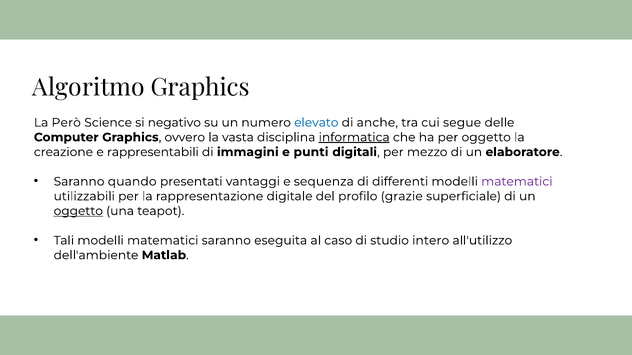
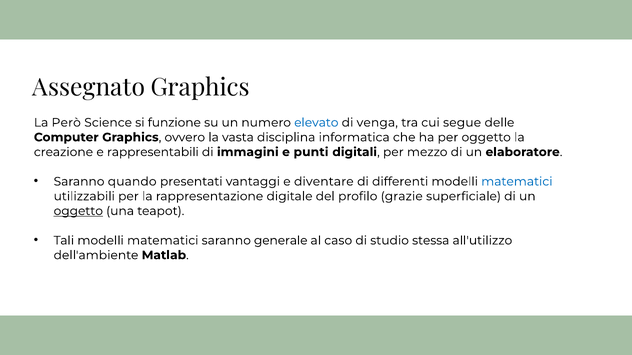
Algoritmo: Algoritmo -> Assegnato (89, 88)
negativo: negativo -> funzione (174, 123)
anche: anche -> venga (377, 123)
informatica underline: present -> none (354, 137)
sequenza: sequenza -> diventare (324, 182)
matematici colour: purple -> blue (517, 182)
eseguita: eseguita -> generale (281, 241)
intero: intero -> stessa (431, 241)
